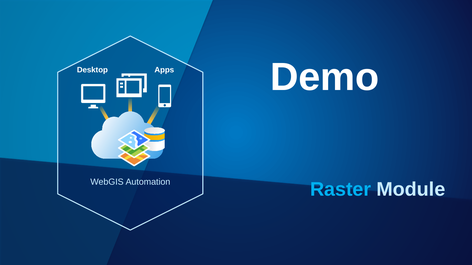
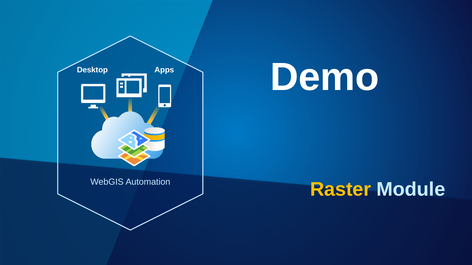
Raster colour: light blue -> yellow (341, 190)
